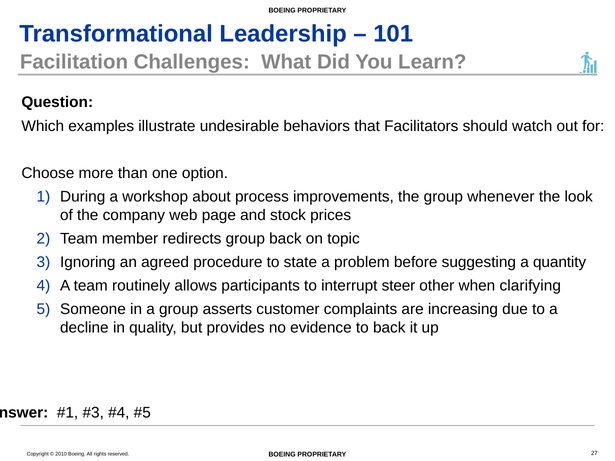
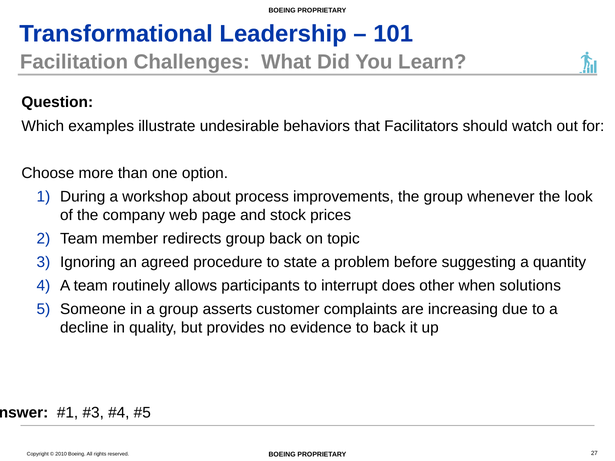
steer: steer -> does (398, 286)
clarifying: clarifying -> solutions (530, 286)
